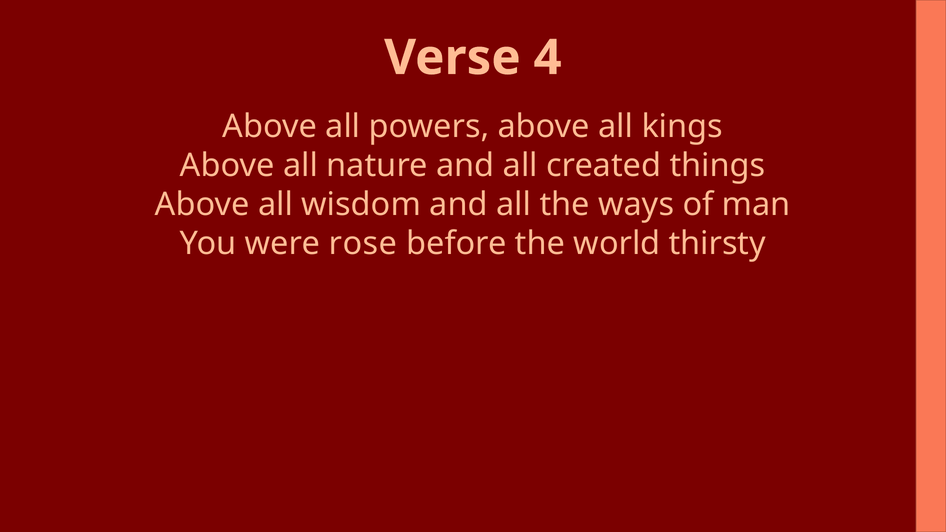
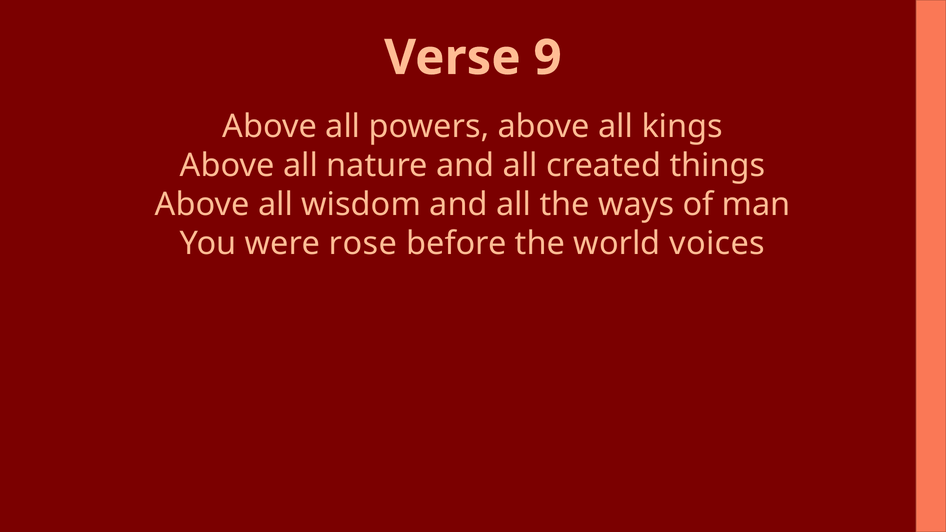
4: 4 -> 9 (548, 58)
thirsty: thirsty -> voices (717, 243)
